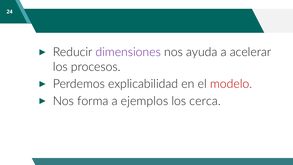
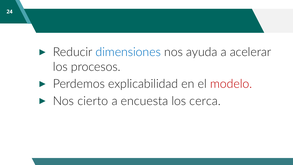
dimensiones colour: purple -> blue (128, 52)
forma: forma -> cierto (93, 101)
ejemplos: ejemplos -> encuesta (145, 101)
